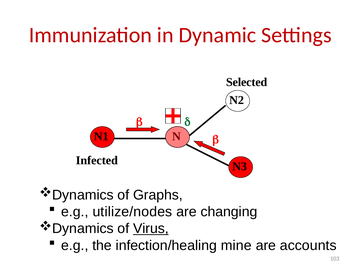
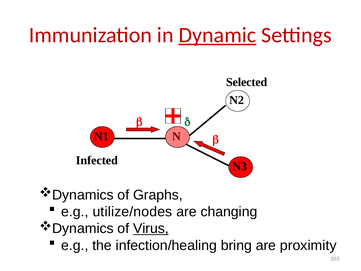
Dynamic underline: none -> present (217, 35)
mine: mine -> bring (236, 245)
accounts: accounts -> proximity (308, 245)
